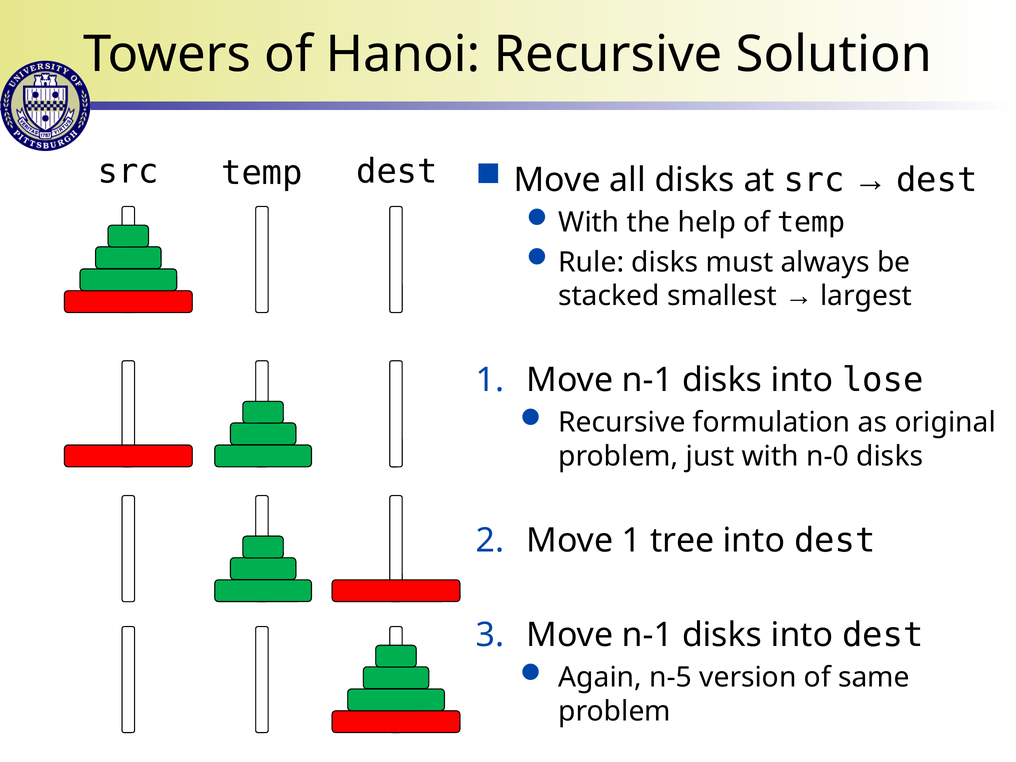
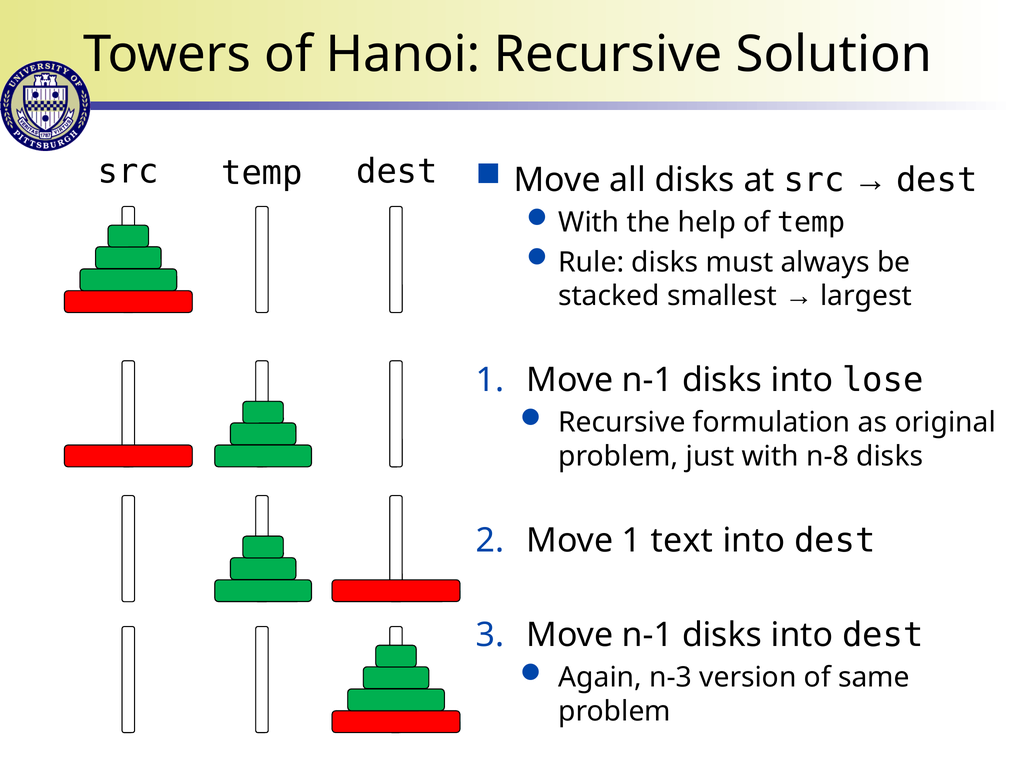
n-0: n-0 -> n-8 (828, 456)
tree: tree -> text (682, 540)
n-5: n-5 -> n-3 (670, 678)
